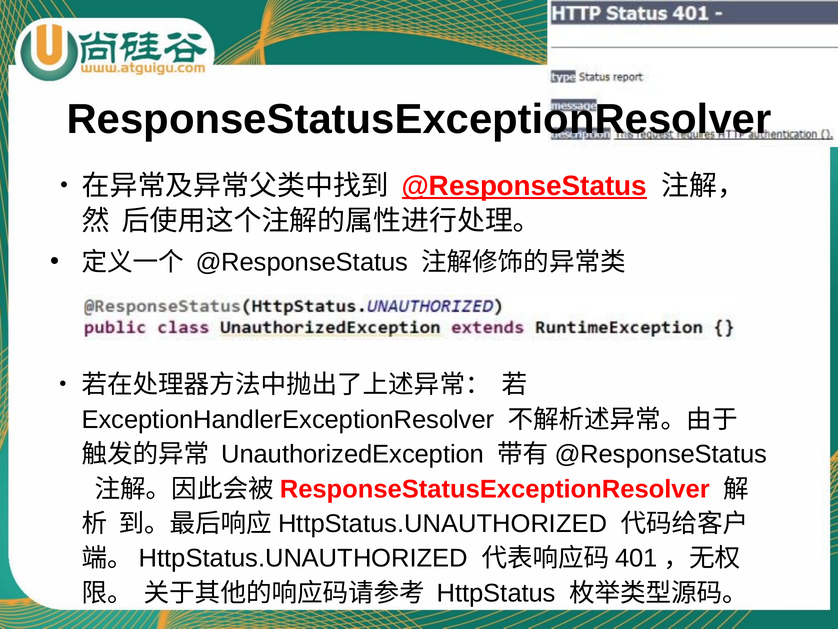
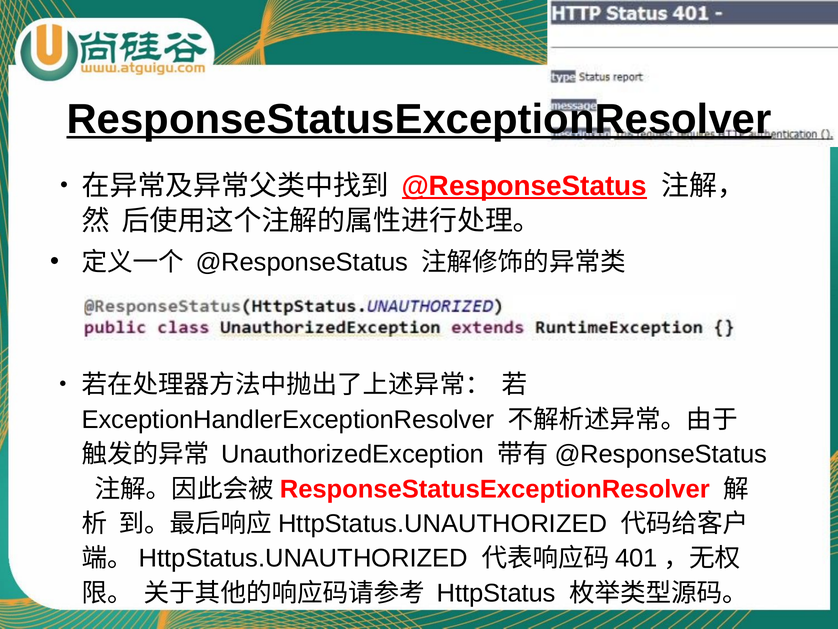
ResponseStatusExceptionResolver underline: none -> present (419, 119)
